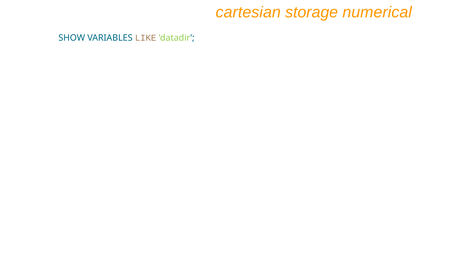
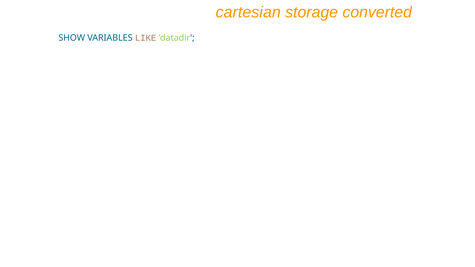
numerical: numerical -> converted (377, 12)
